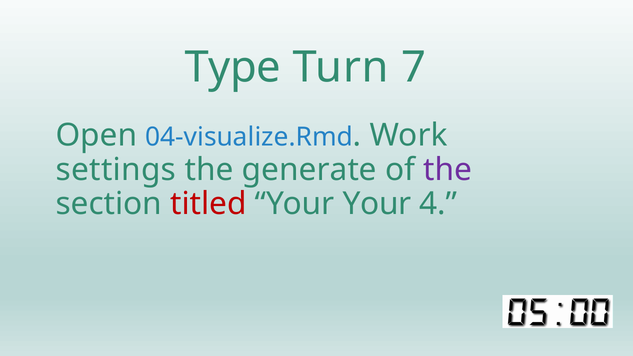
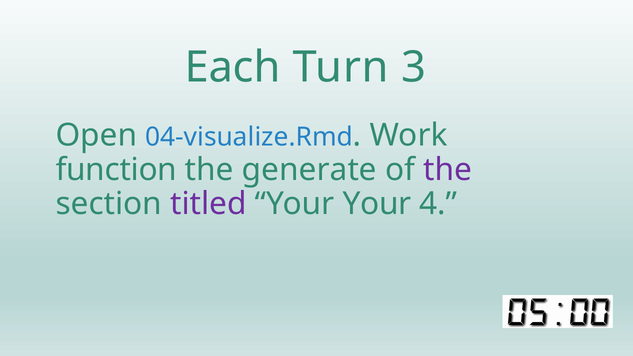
Type: Type -> Each (233, 67)
7: 7 -> 3 (413, 67)
settings: settings -> function (116, 170)
titled colour: red -> purple (208, 204)
